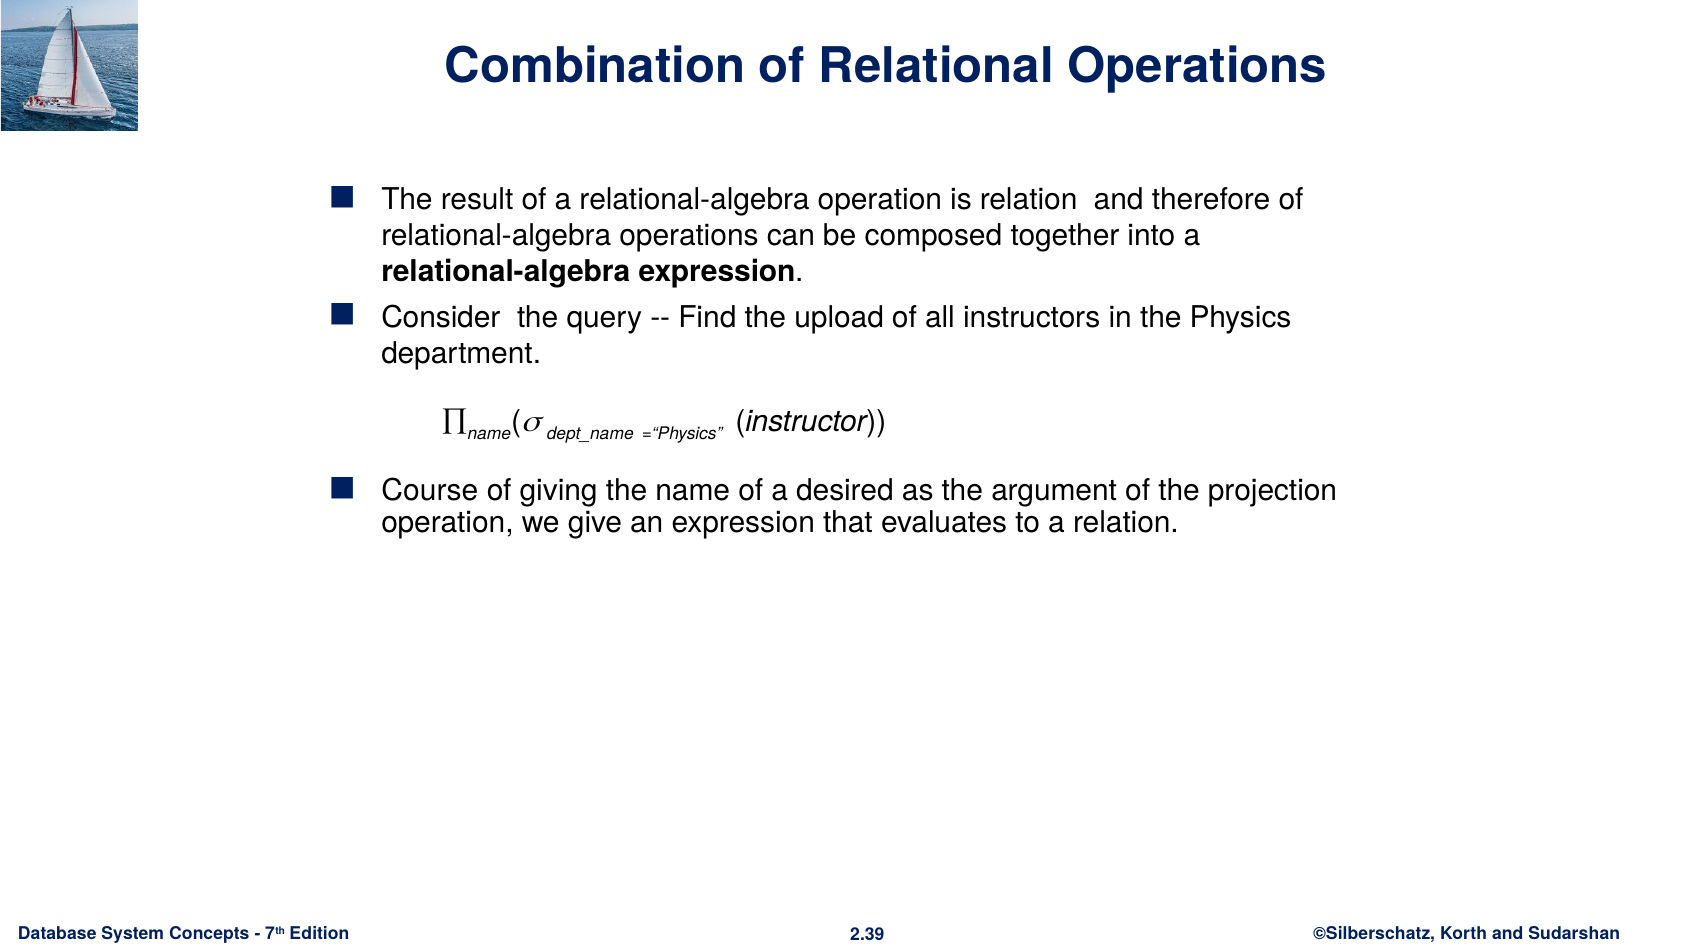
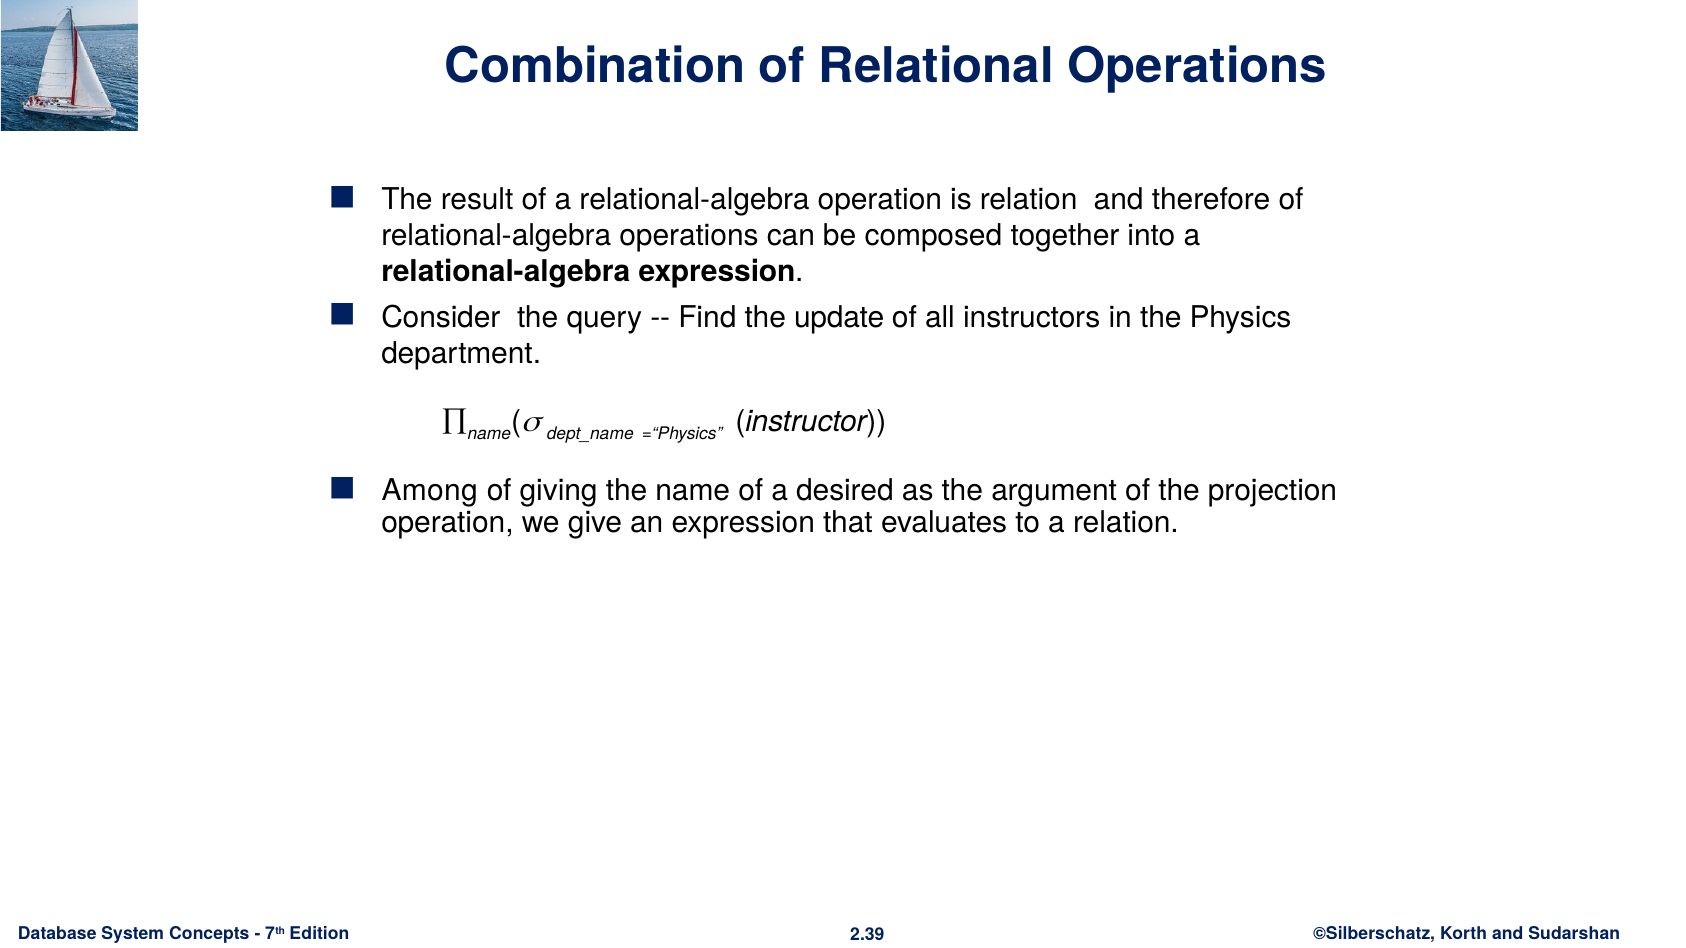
upload: upload -> update (839, 318)
Course: Course -> Among (430, 491)
